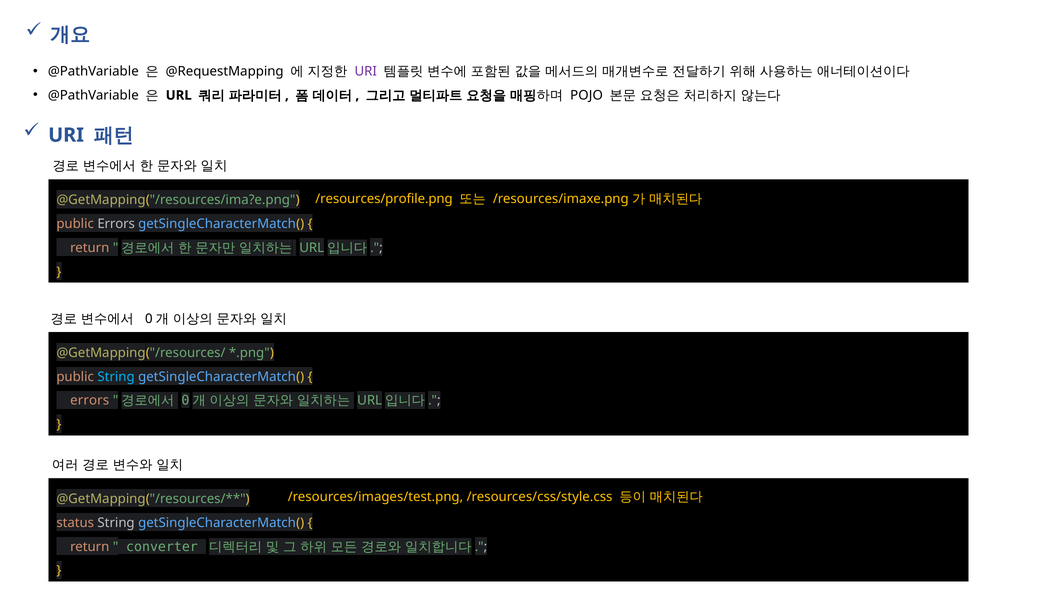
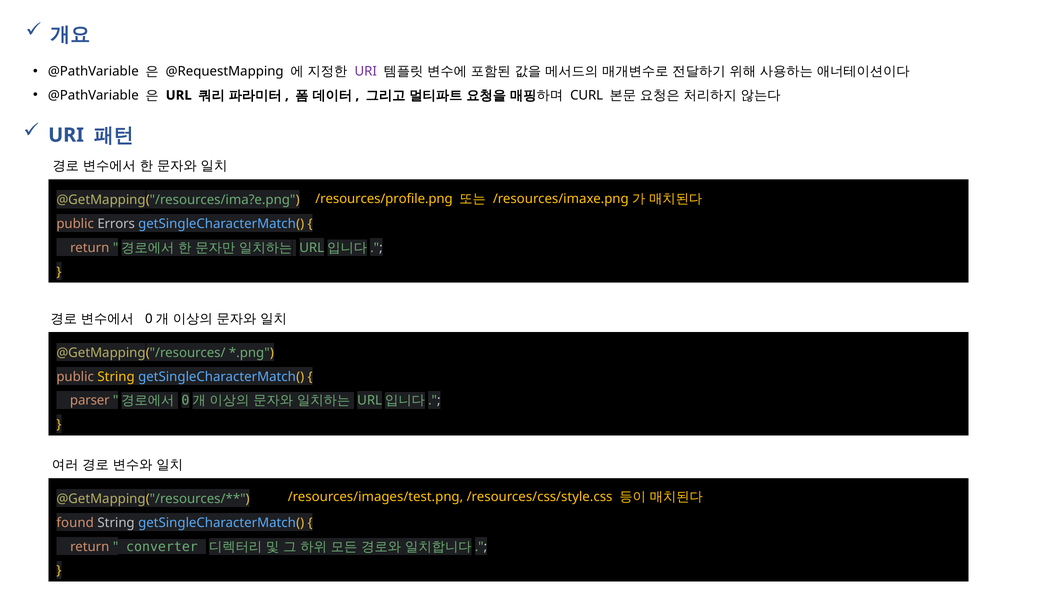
POJO: POJO -> CURL (587, 95)
String colour: light blue -> yellow (116, 377)
errors: errors -> parser (90, 400)
status: status -> found (75, 523)
